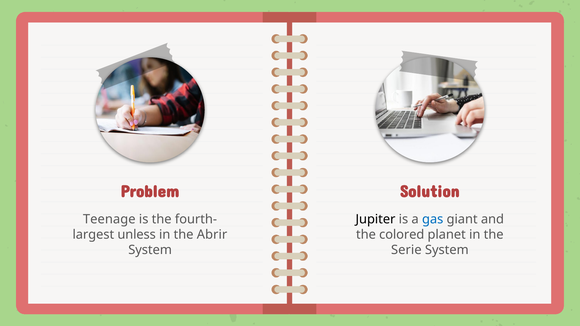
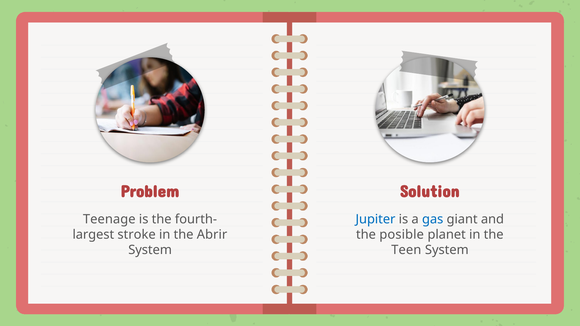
Jupiter colour: black -> blue (375, 219)
unless: unless -> stroke (137, 235)
colored: colored -> posible (402, 235)
Serie: Serie -> Teen (406, 250)
